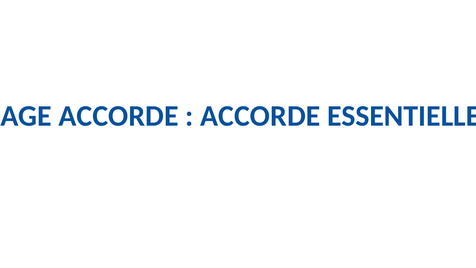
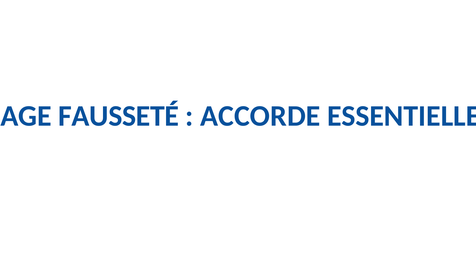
ACCORDE: ACCORDE -> FAUSSETÉ (119, 116)
